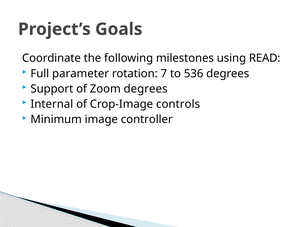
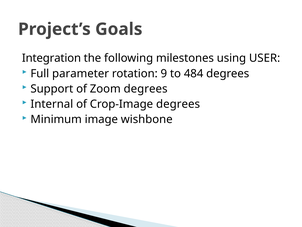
Coordinate: Coordinate -> Integration (51, 58)
READ: READ -> USER (265, 58)
7: 7 -> 9 (164, 73)
536: 536 -> 484 (194, 73)
Crop-Image controls: controls -> degrees (178, 104)
controller: controller -> wishbone (147, 119)
